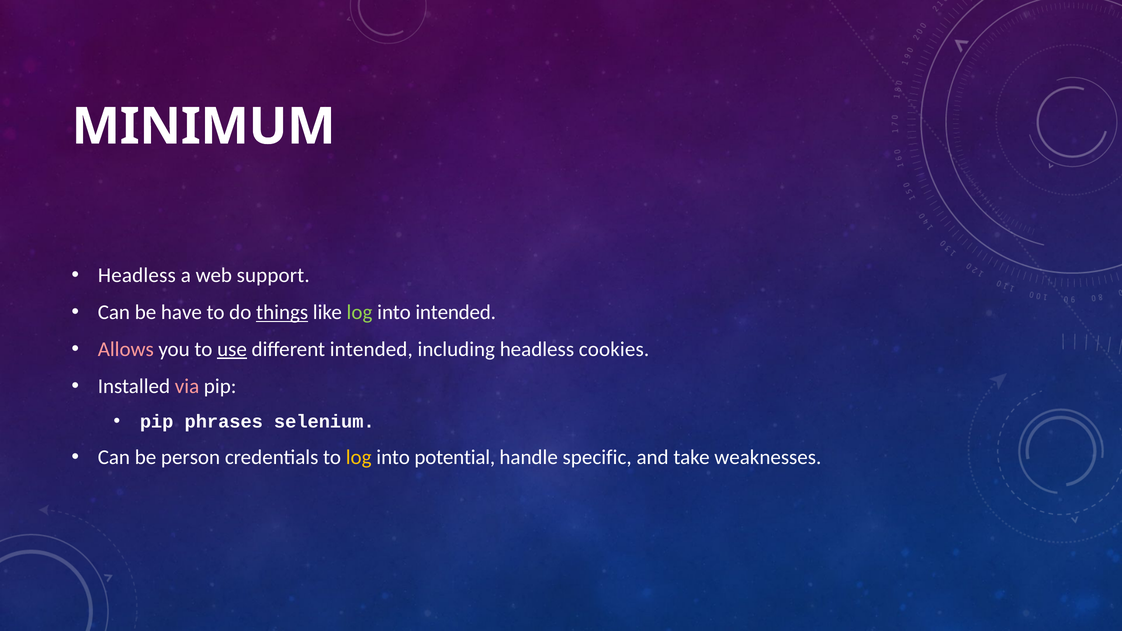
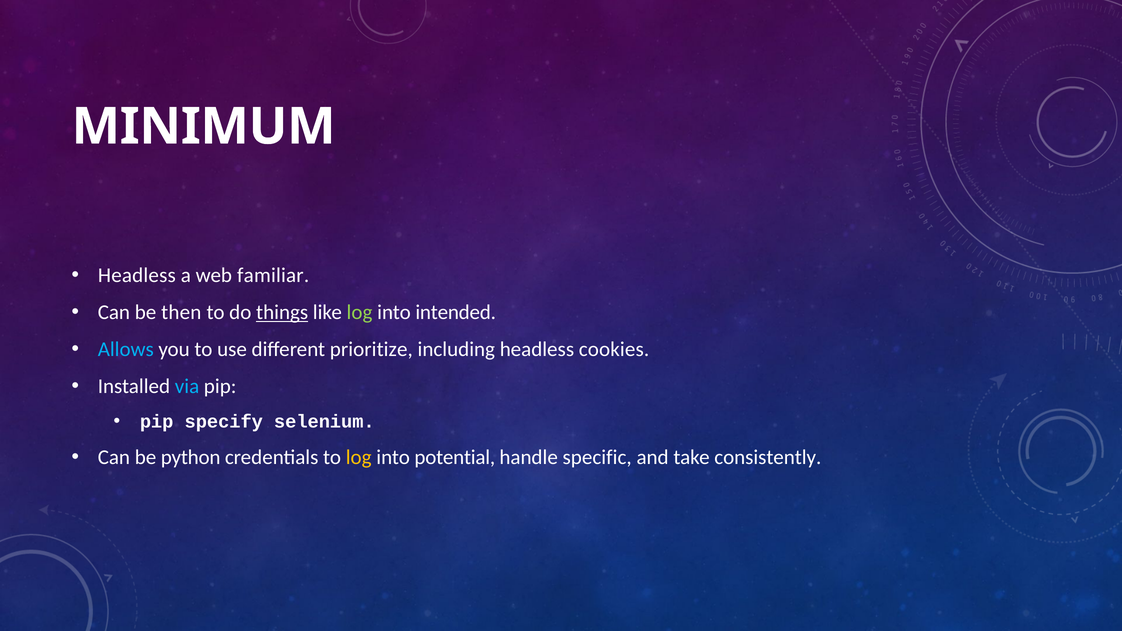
support: support -> familiar (273, 276)
have: have -> then (181, 312)
Allows colour: pink -> light blue (126, 349)
use underline: present -> none (232, 349)
different intended: intended -> prioritize (371, 349)
via colour: pink -> light blue (187, 386)
phrases: phrases -> specify (224, 422)
person: person -> python (191, 457)
weaknesses: weaknesses -> consistently (768, 457)
